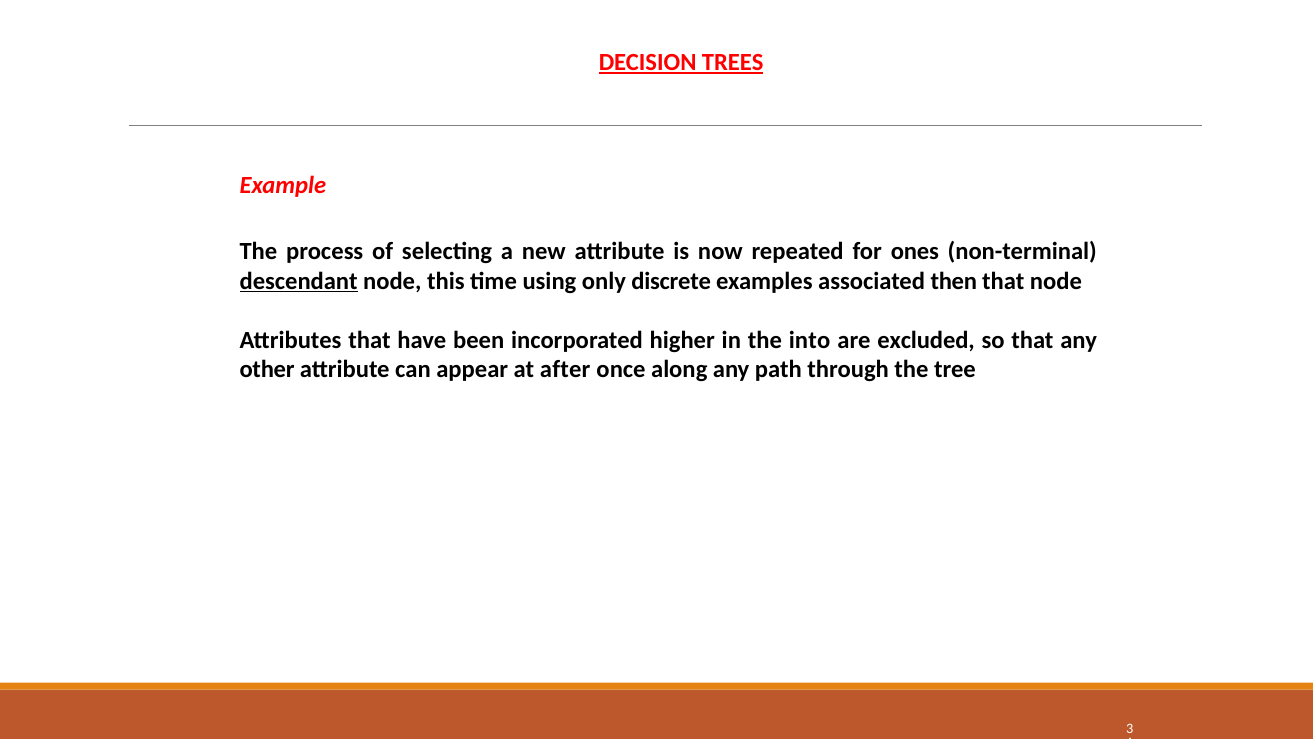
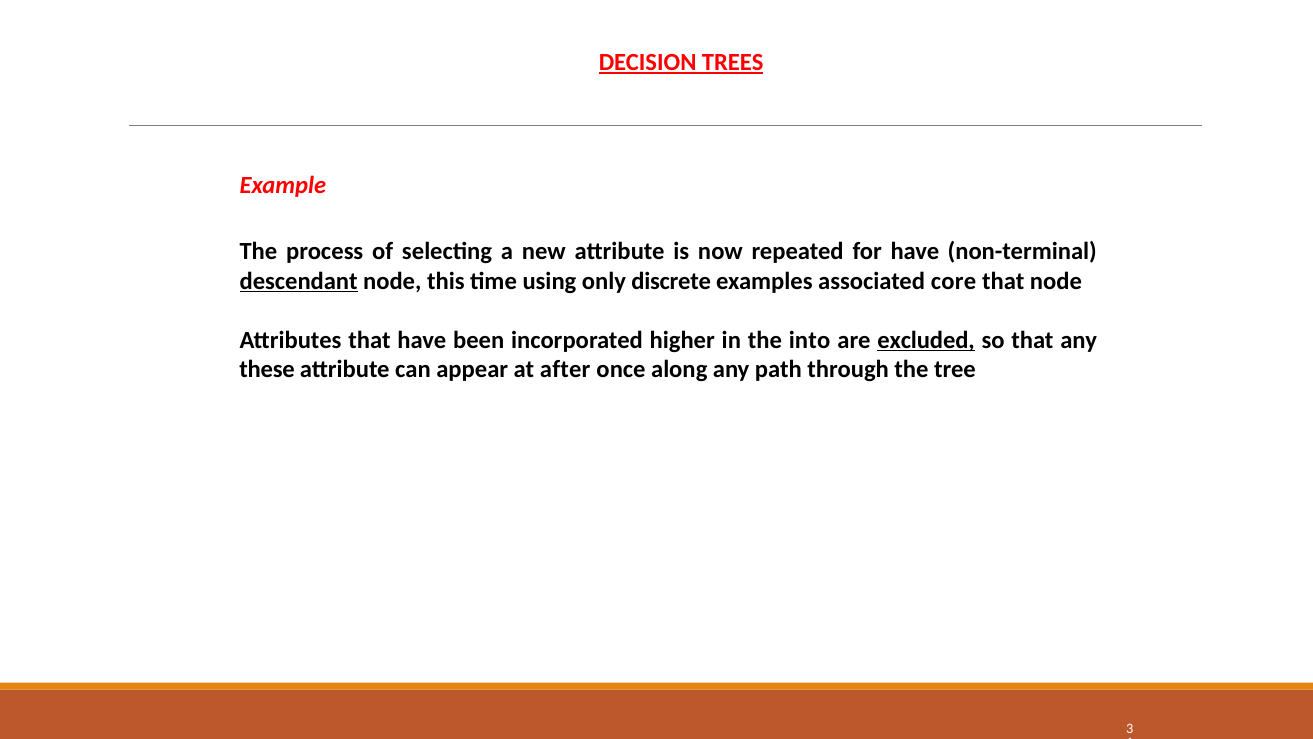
for ones: ones -> have (915, 251)
then: then -> core (954, 281)
excluded underline: none -> present (926, 340)
other: other -> these (267, 369)
